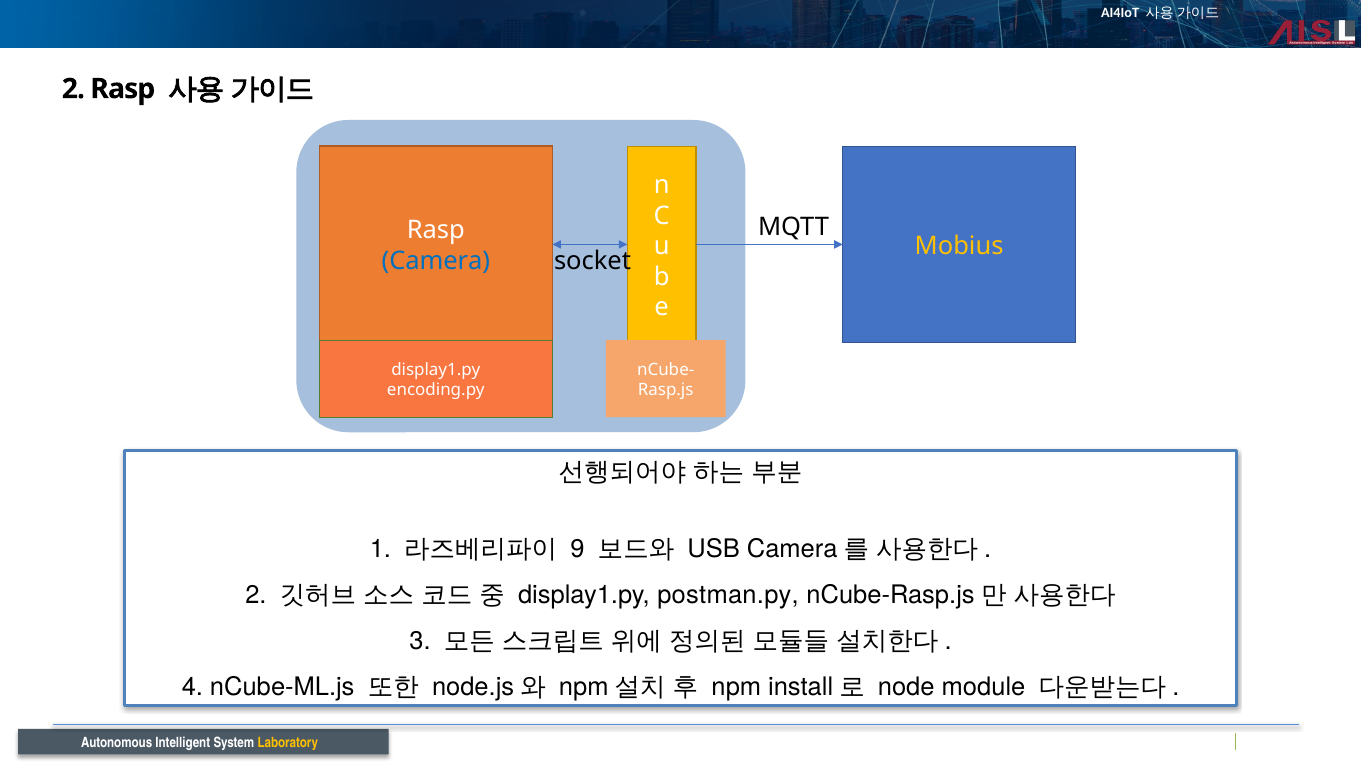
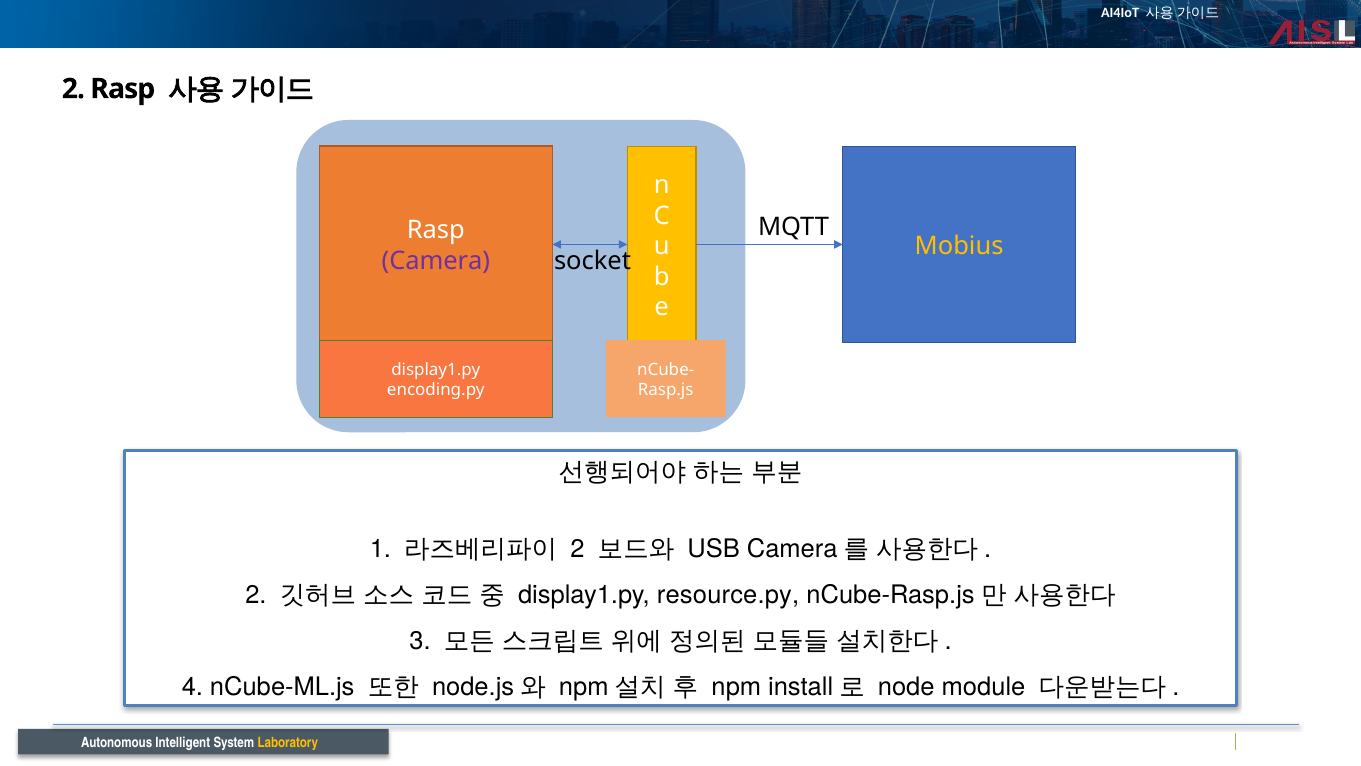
Camera colour: blue -> purple (436, 261)
9: 9 -> 2 (577, 549)
postman.py: postman.py -> resource.py (728, 595)
